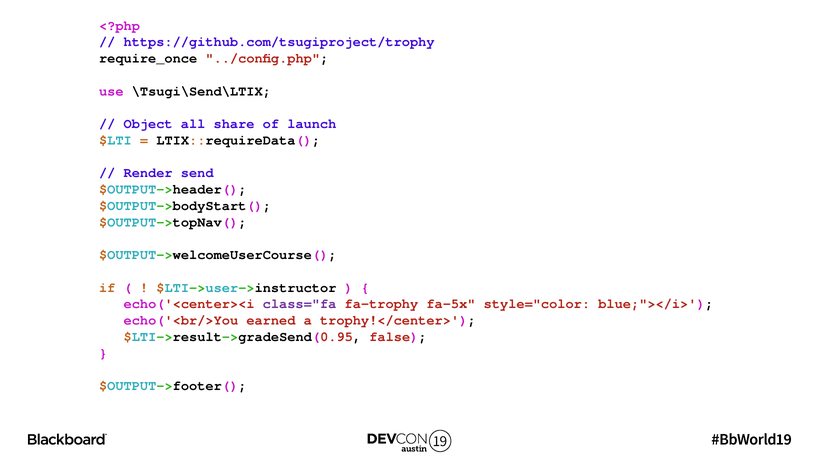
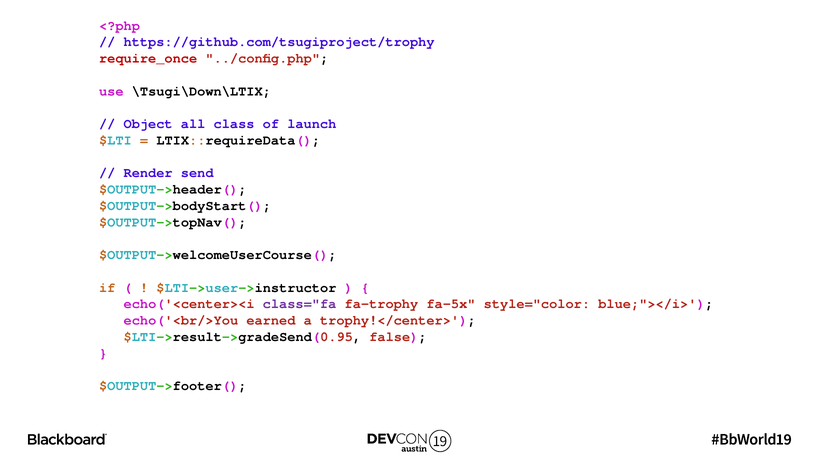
require_once colour: black -> red (148, 58)
\Tsugi\Send\LTIX: \Tsugi\Send\LTIX -> \Tsugi\Down\LTIX (201, 91)
share: share -> class (234, 124)
